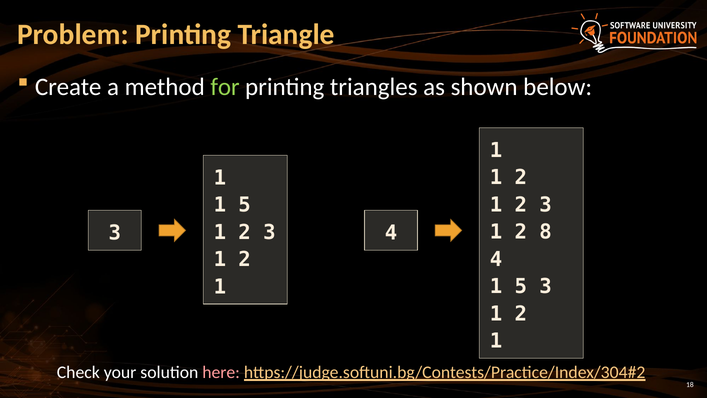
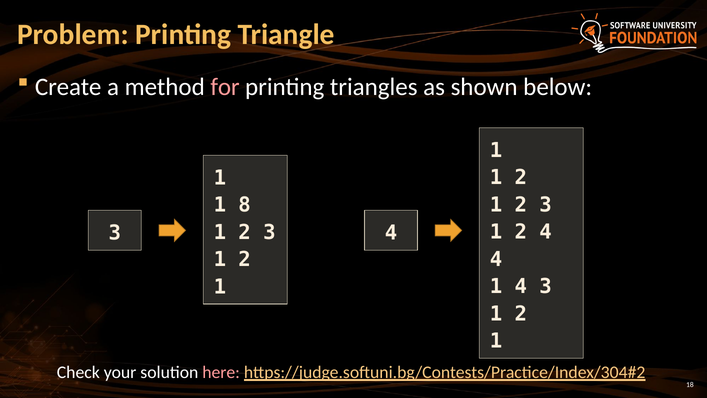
for colour: light green -> pink (225, 87)
5: 5 -> 8 (245, 205)
2 8: 8 -> 4 (546, 232)
5: 5 -> 4 (521, 286)
